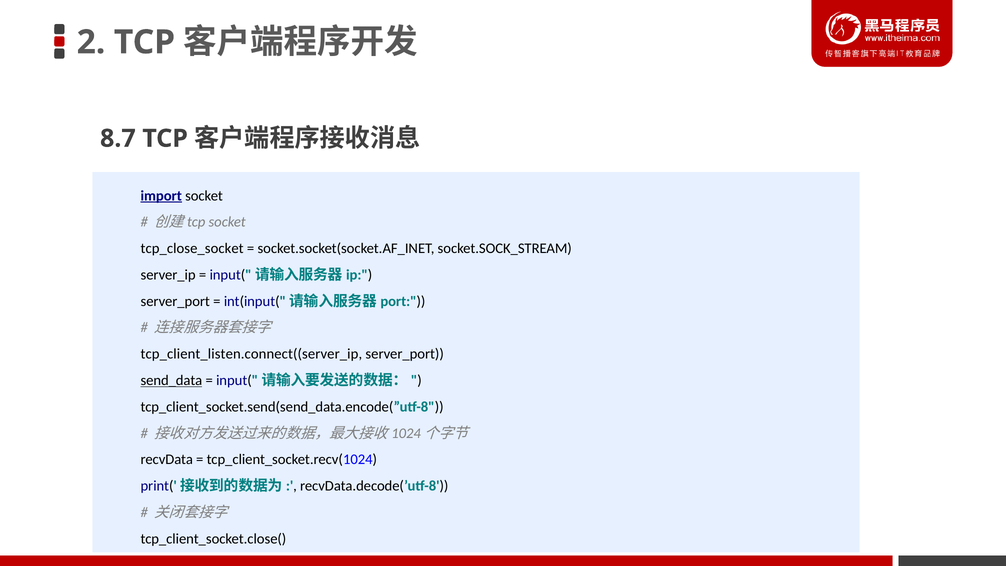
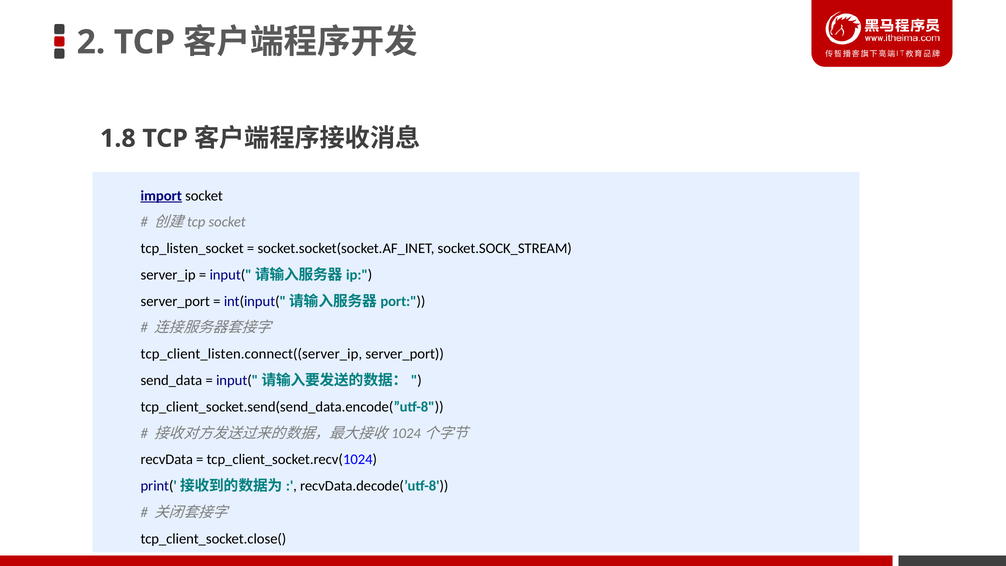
8.7: 8.7 -> 1.8 (118, 138)
tcp_close_socket: tcp_close_socket -> tcp_listen_socket (192, 248)
send_data underline: present -> none (171, 380)
